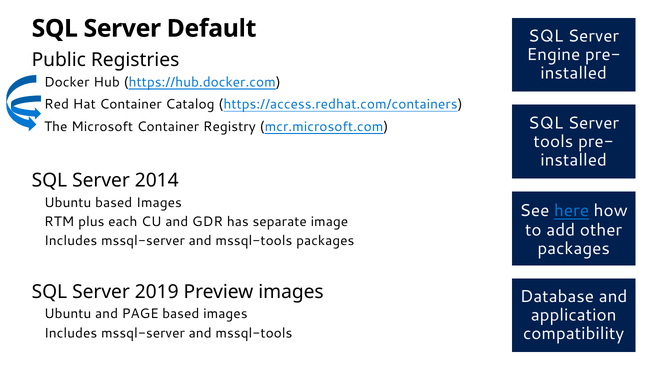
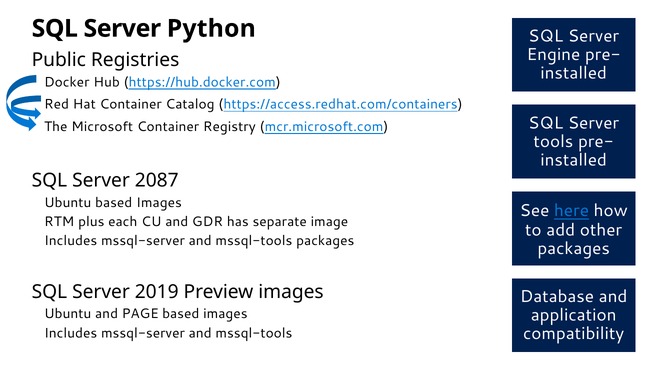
Default: Default -> Python (211, 29)
2014: 2014 -> 2087 (157, 180)
